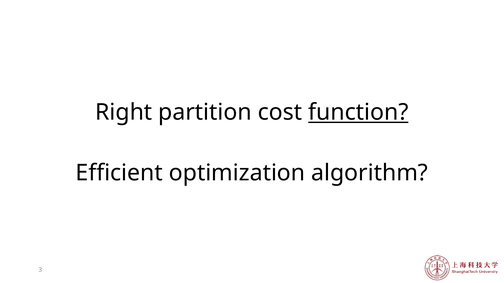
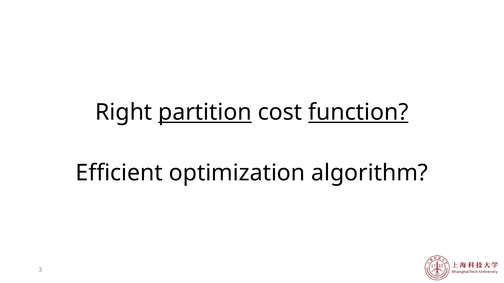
partition underline: none -> present (205, 113)
